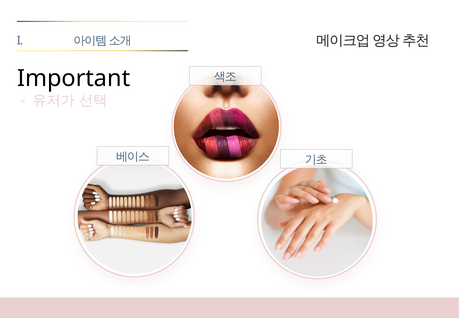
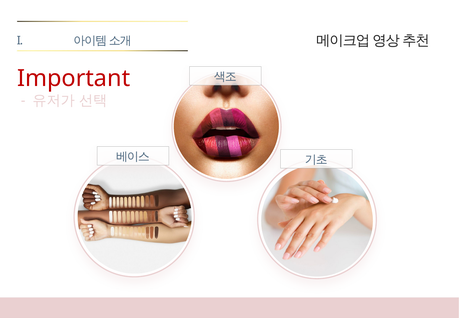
Important colour: black -> red (74, 78)
